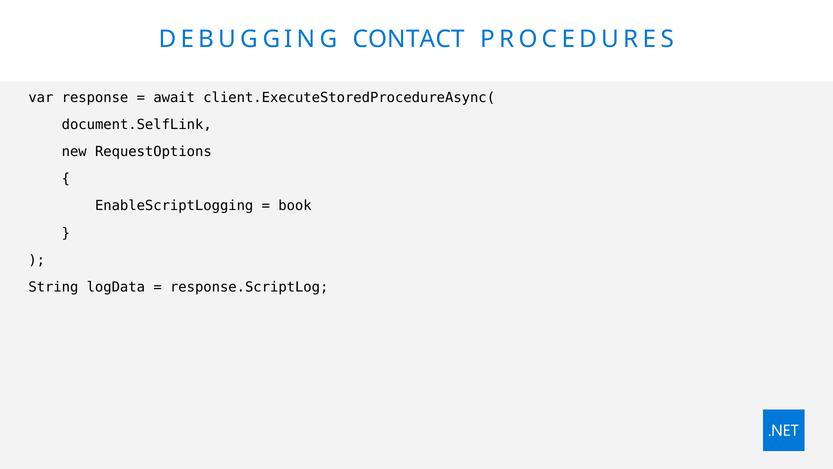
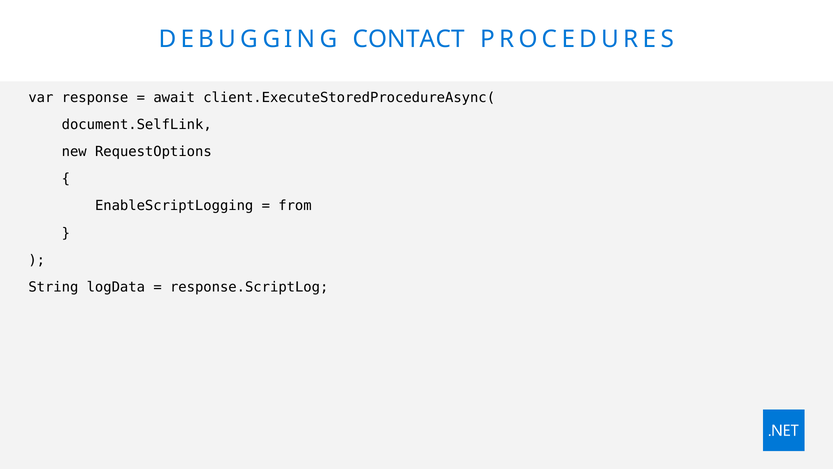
book: book -> from (295, 206)
